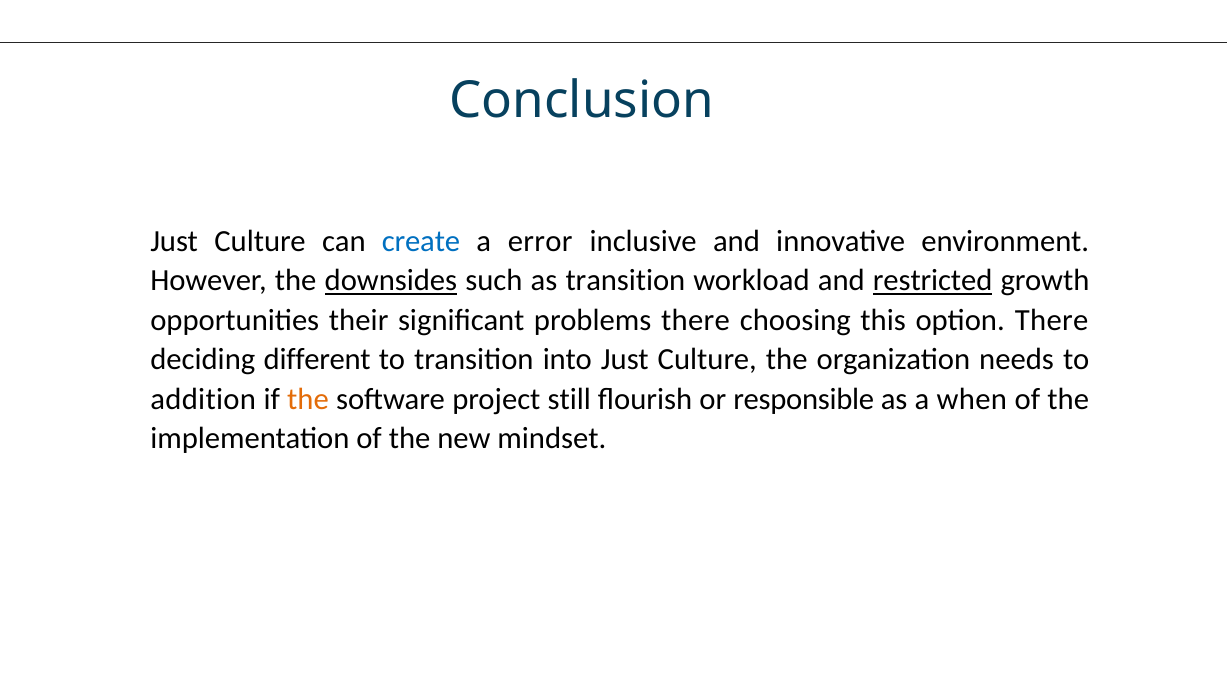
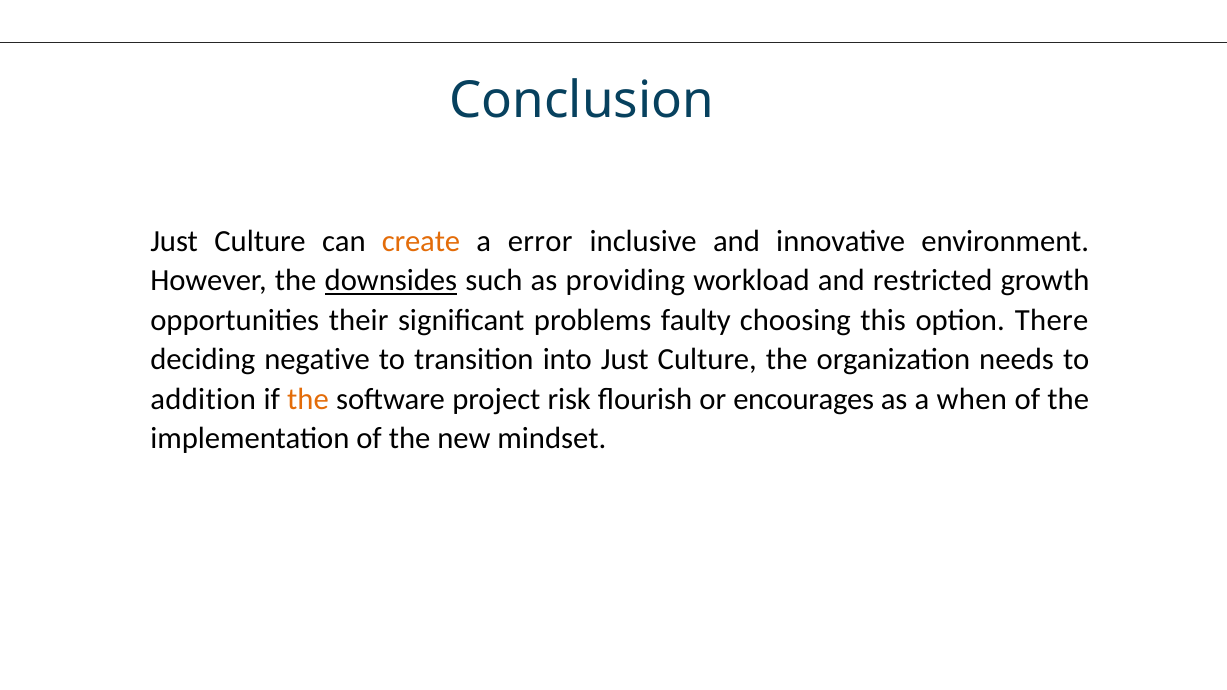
create colour: blue -> orange (421, 241)
as transition: transition -> providing (625, 281)
restricted underline: present -> none (933, 281)
problems there: there -> faulty (696, 320)
different: different -> negative (317, 360)
still: still -> risk (569, 399)
responsible: responsible -> encourages (804, 399)
